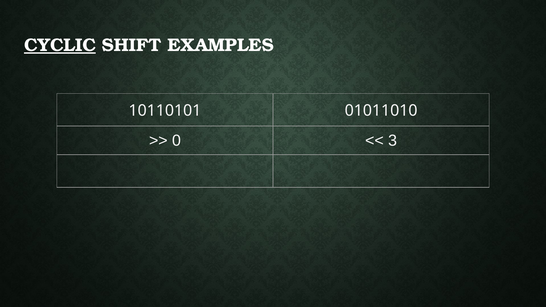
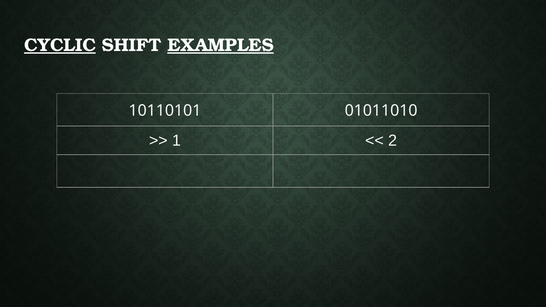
EXAMPLES underline: none -> present (221, 45)
0: 0 -> 1 (176, 141)
3: 3 -> 2 (393, 141)
